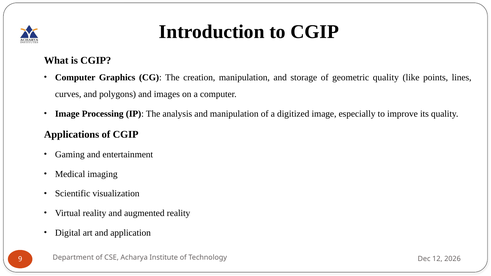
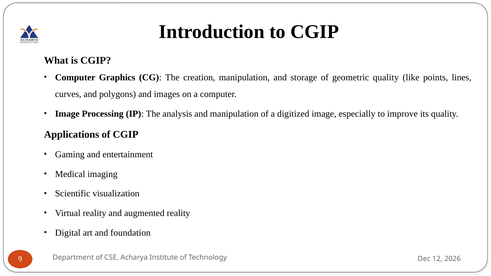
application: application -> foundation (131, 233)
